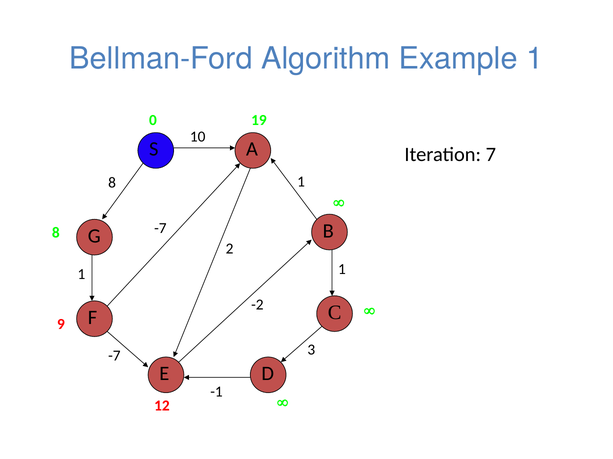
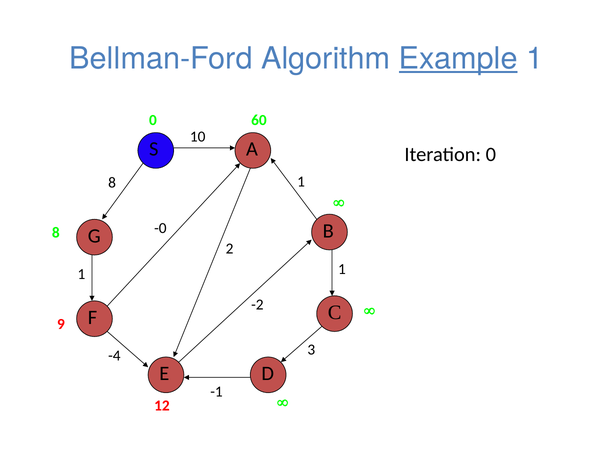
Example underline: none -> present (458, 59)
19: 19 -> 60 (259, 121)
Iteration 7: 7 -> 0 (491, 155)
-7: -7 -> -0 (160, 229)
-7: -7 -> -4 (114, 356)
